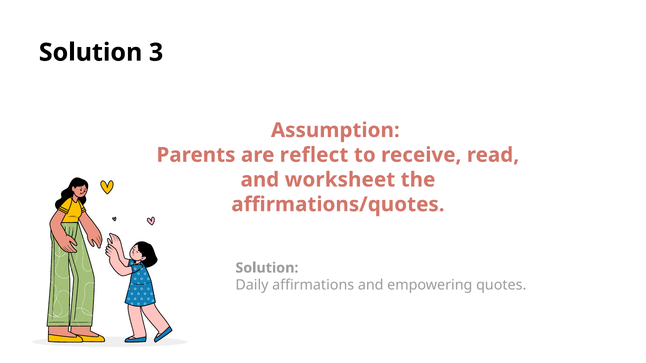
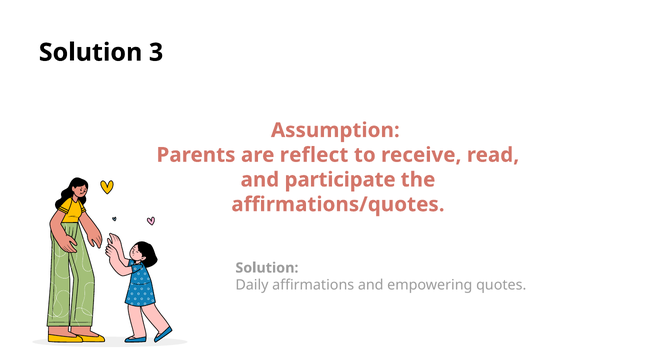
worksheet: worksheet -> participate (340, 180)
